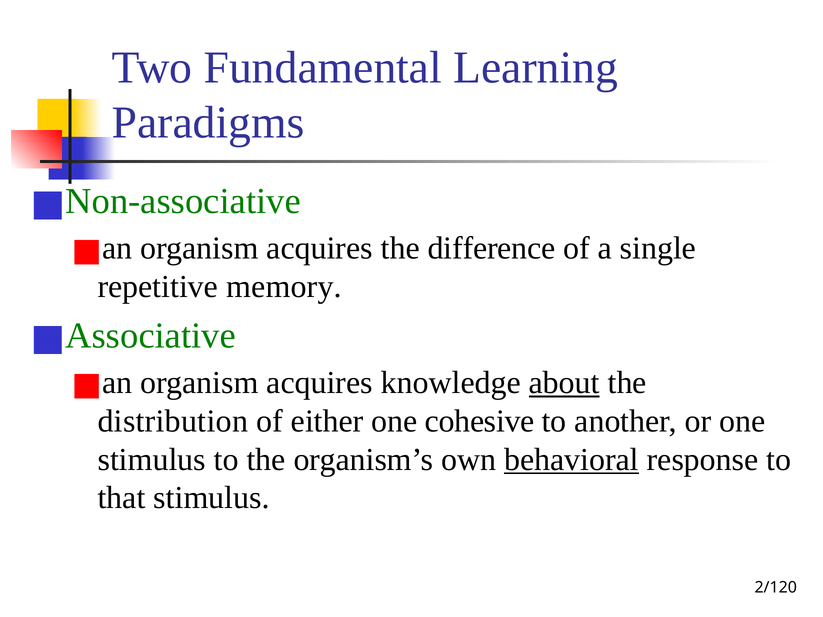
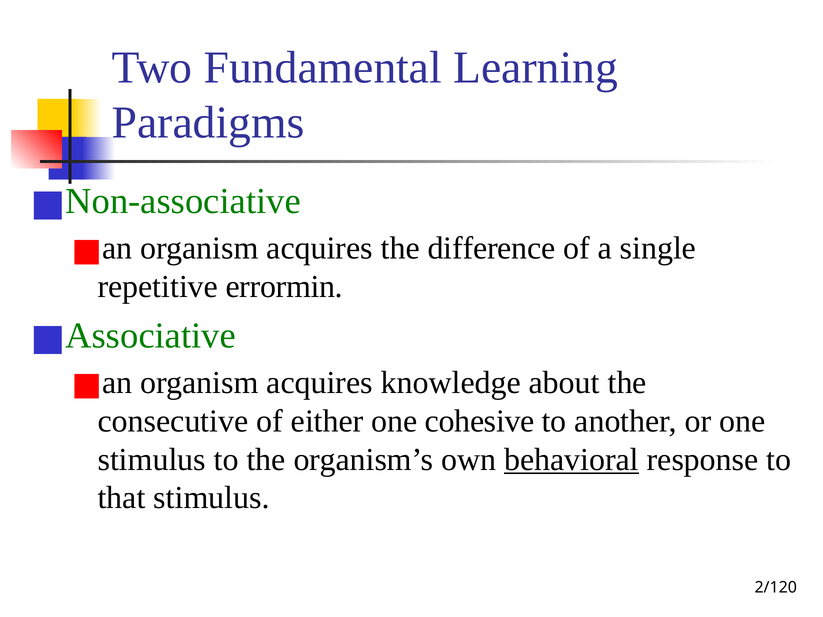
memory: memory -> errormin (284, 287)
about underline: present -> none (564, 383)
distribution: distribution -> consecutive (173, 421)
